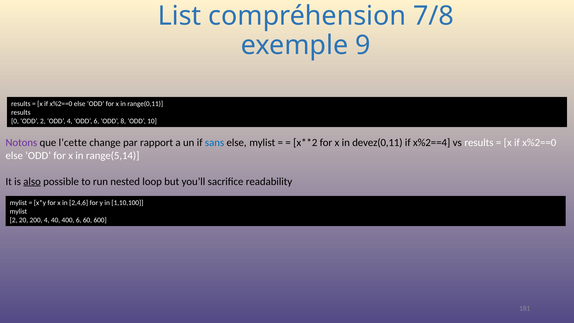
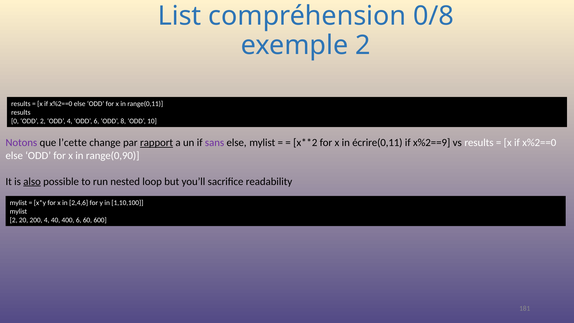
7/8: 7/8 -> 0/8 (433, 16)
exemple 9: 9 -> 2 (363, 45)
rapport underline: none -> present (157, 143)
sans colour: blue -> purple (215, 143)
devez(0,11: devez(0,11 -> écrire(0,11 (377, 143)
x%2==4: x%2==4 -> x%2==9 (432, 143)
range(5,14: range(5,14 -> range(0,90 (113, 156)
